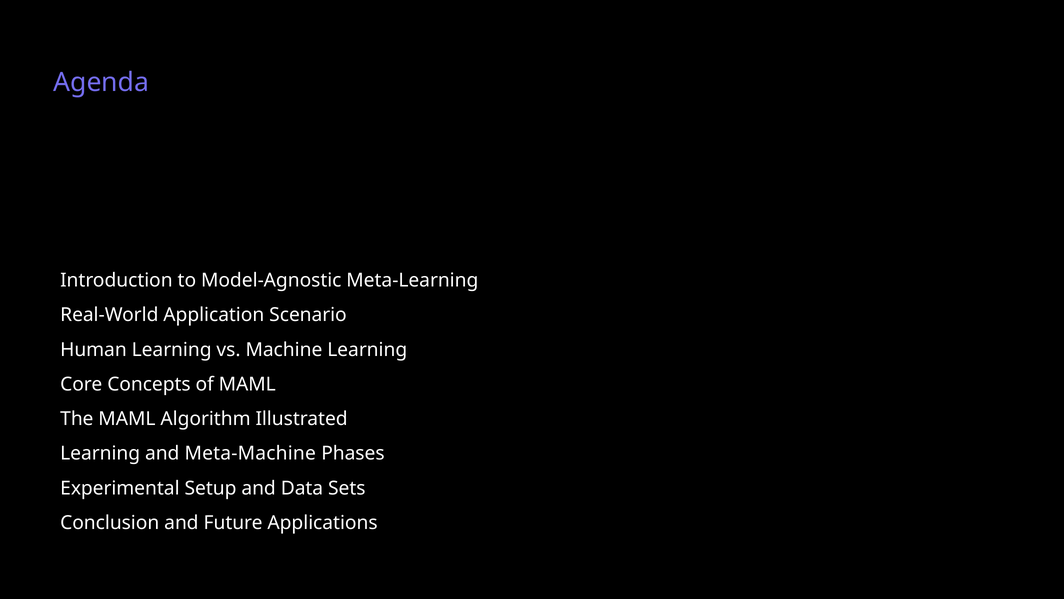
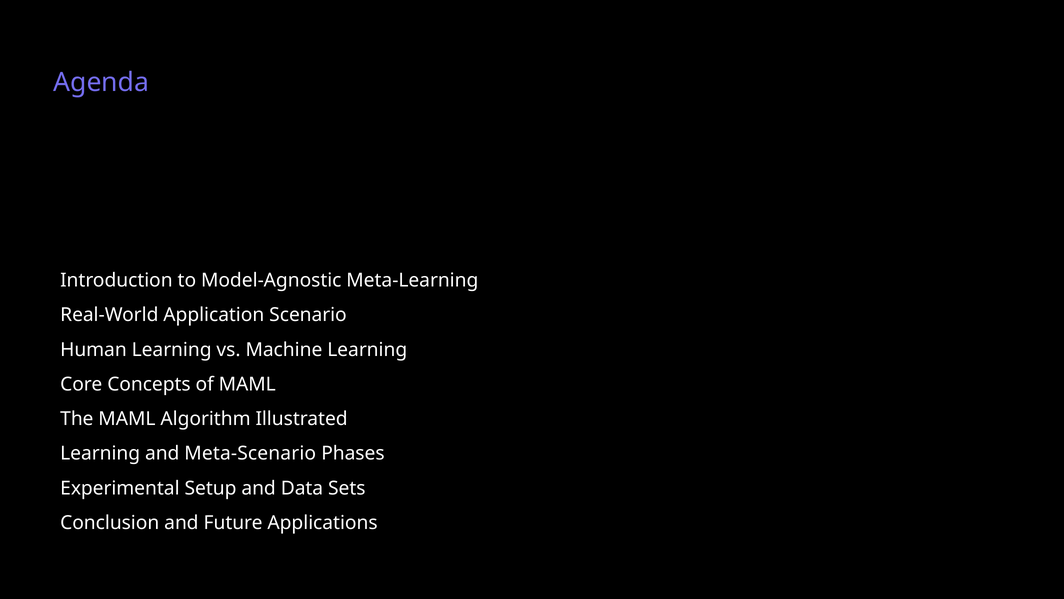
Meta-Machine: Meta-Machine -> Meta-Scenario (250, 453)
